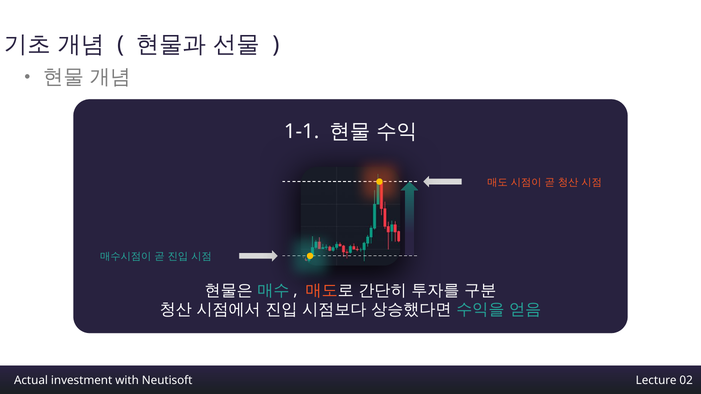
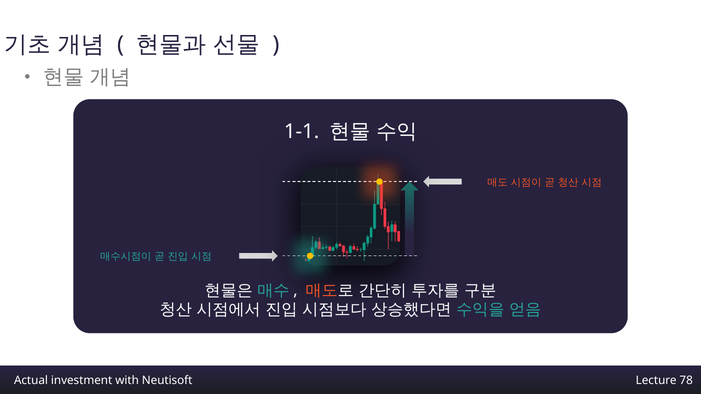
02: 02 -> 78 (686, 381)
